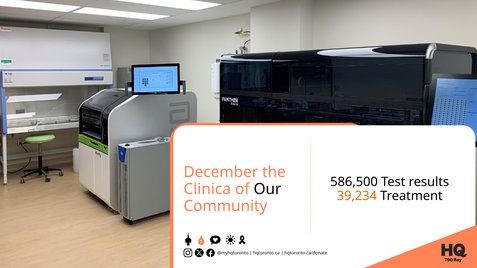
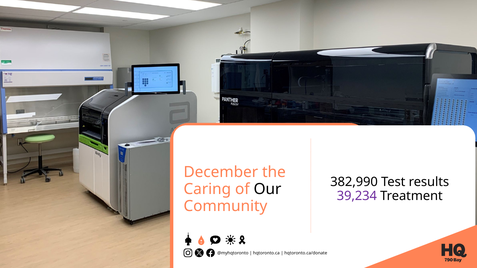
586,500: 586,500 -> 382,990 (354, 182)
Clinica: Clinica -> Caring (207, 189)
39,234 colour: orange -> purple (357, 196)
